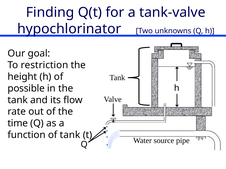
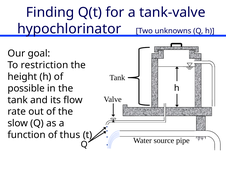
time: time -> slow (18, 124)
of tank: tank -> thus (70, 135)
